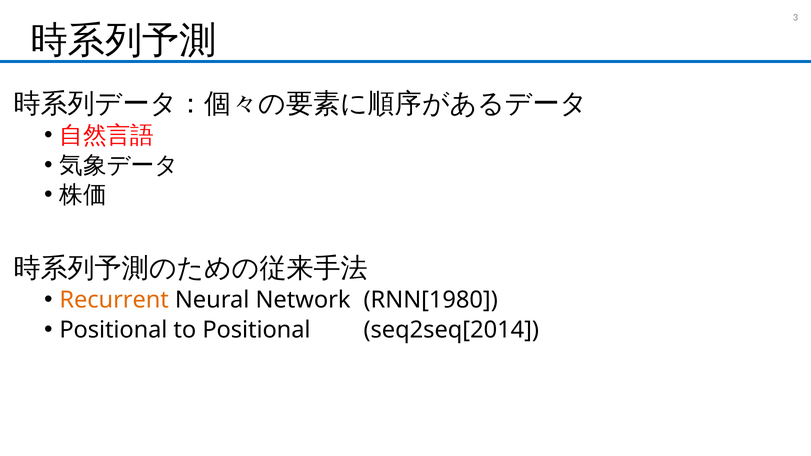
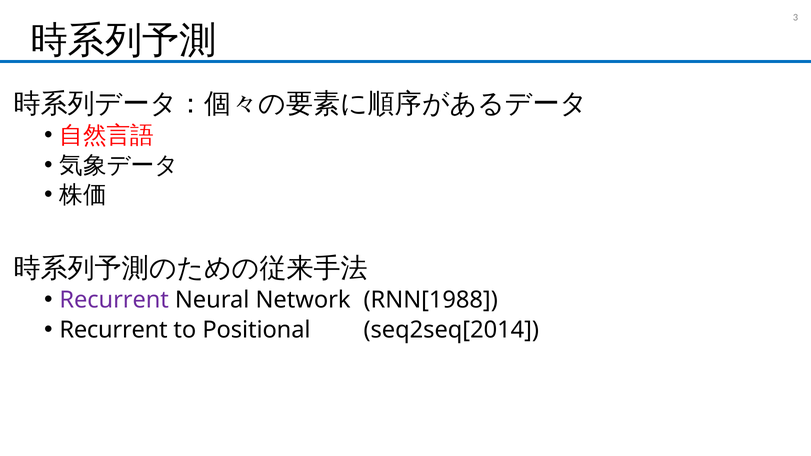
Recurrent colour: orange -> purple (114, 300)
RNN[1980: RNN[1980 -> RNN[1988 (431, 300)
Positional: Positional -> Recurrent (113, 330)
